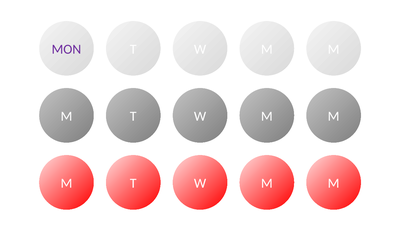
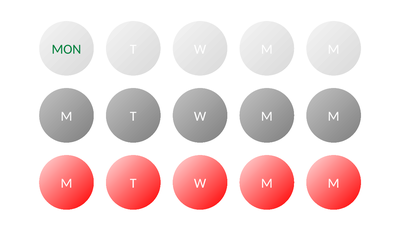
MON colour: purple -> green (66, 49)
